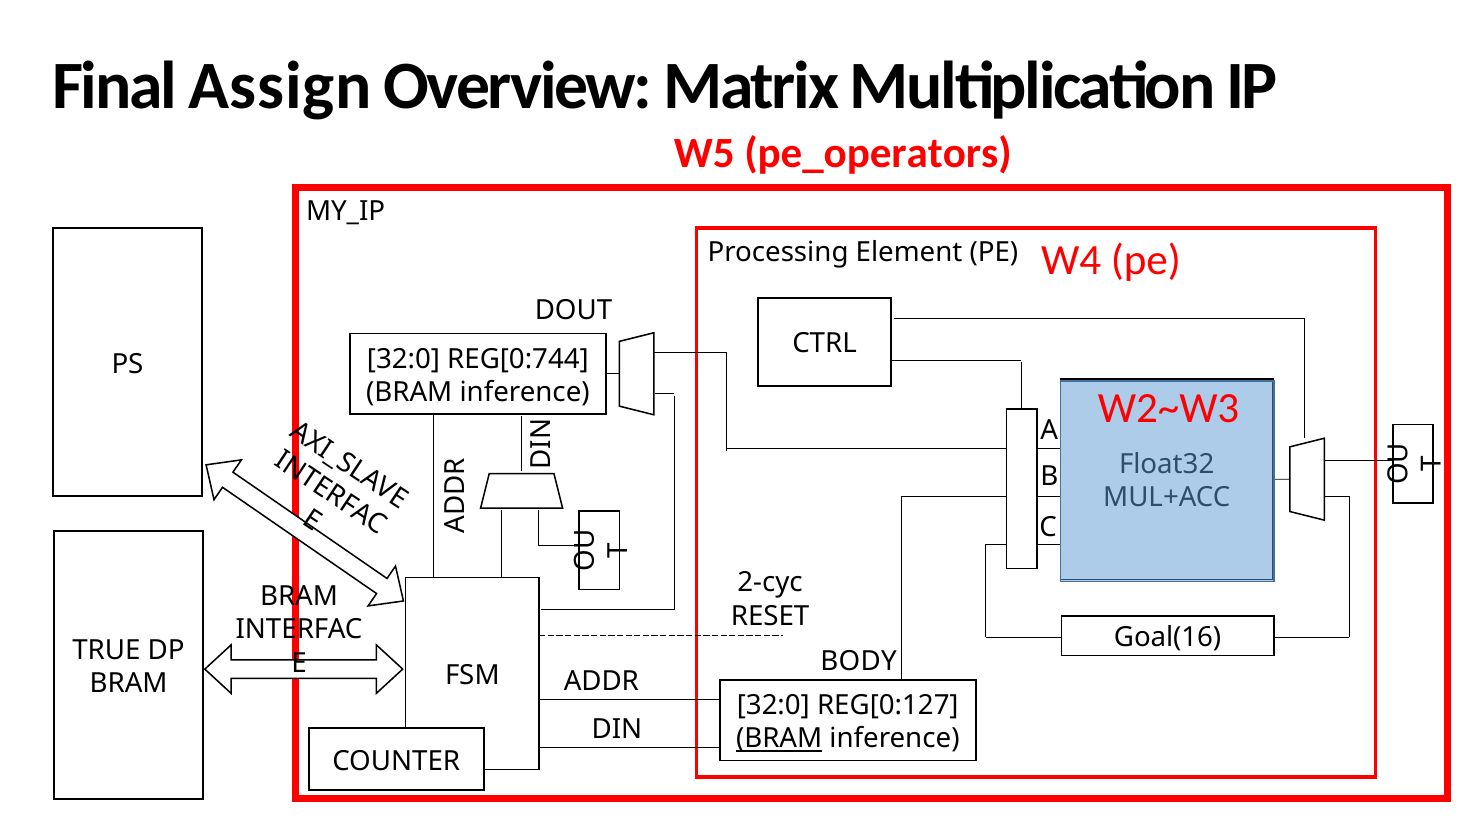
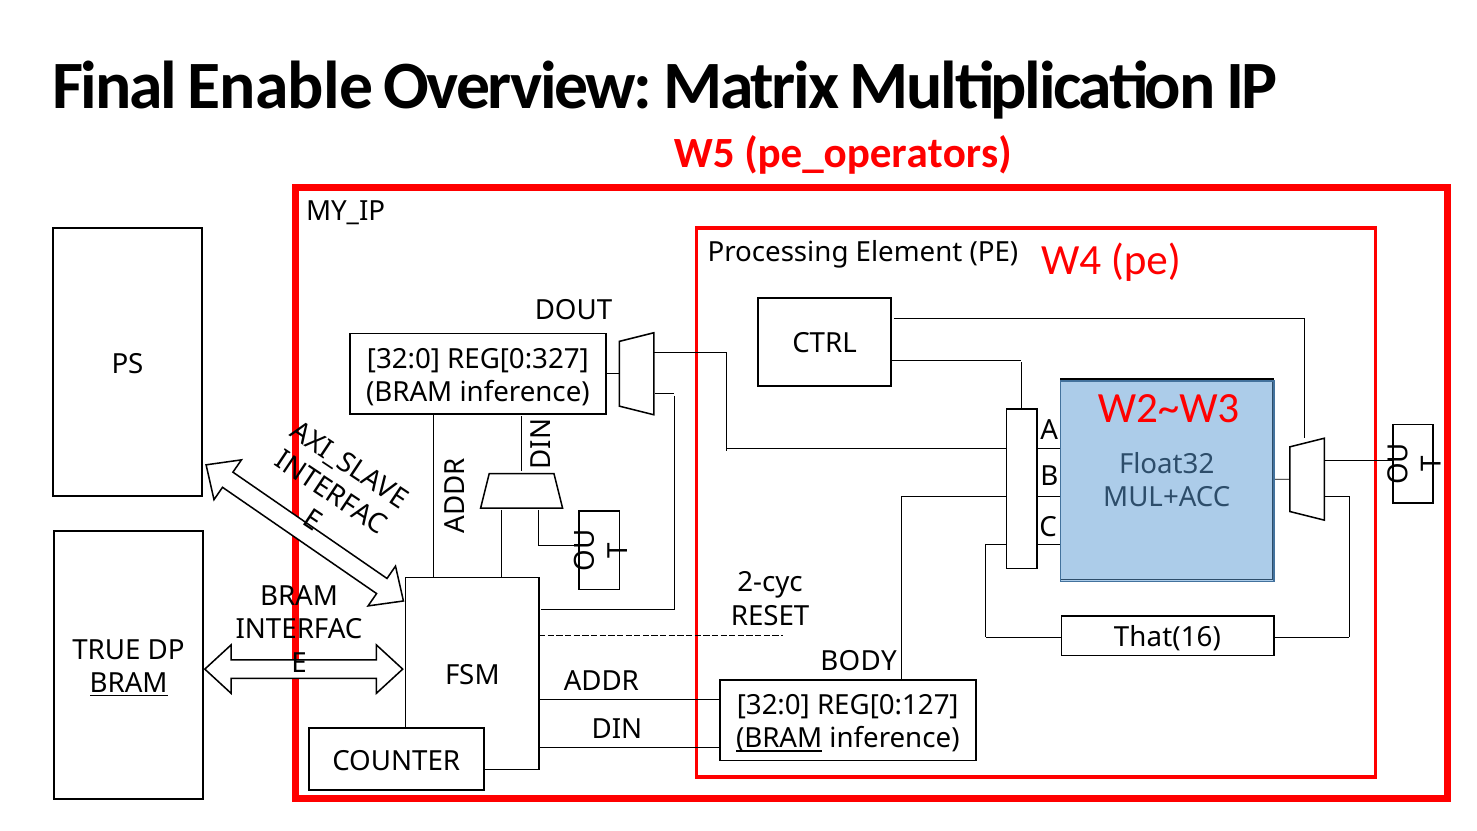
Assign: Assign -> Enable (280, 86)
REG[0:744: REG[0:744 -> REG[0:327 (518, 359)
Goal(16: Goal(16 -> That(16 (1167, 638)
BRAM underline: none -> present (129, 684)
